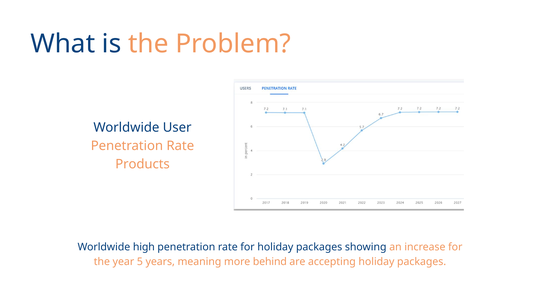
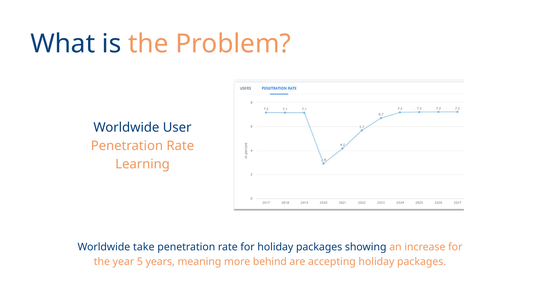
Products: Products -> Learning (143, 164)
high: high -> take (144, 247)
